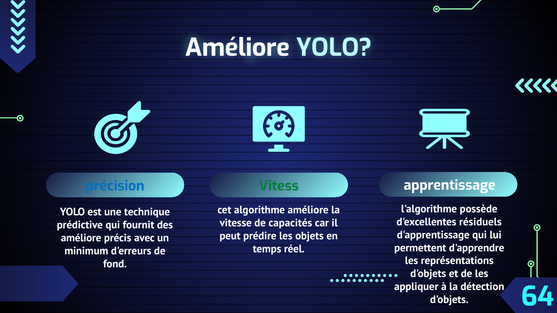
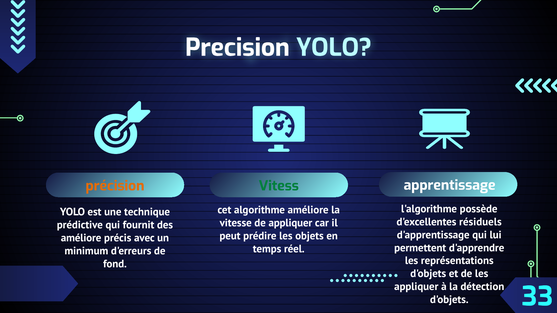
Améliore: Améliore -> Precision (237, 48)
précision colour: blue -> orange (115, 186)
de capacités: capacités -> appliquer (290, 223)
64: 64 -> 33 (537, 297)
